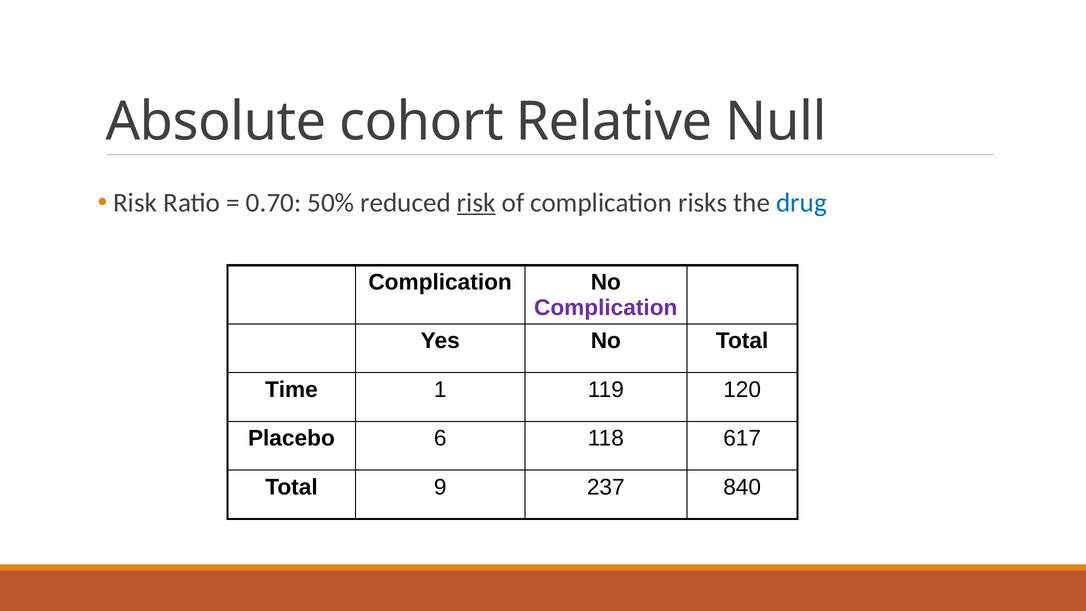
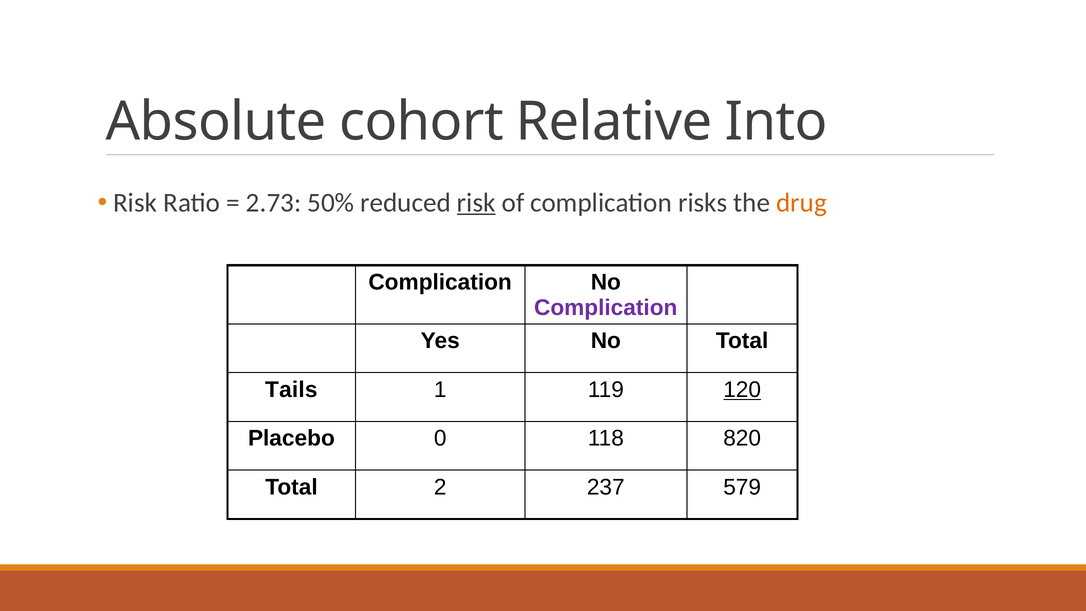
Null: Null -> Into (776, 122)
0.70: 0.70 -> 2.73 (274, 203)
drug colour: blue -> orange (802, 203)
Time: Time -> Tails (291, 390)
120 underline: none -> present (742, 390)
6: 6 -> 0 (440, 438)
617: 617 -> 820 (742, 438)
9: 9 -> 2 (440, 487)
840: 840 -> 579 (742, 487)
